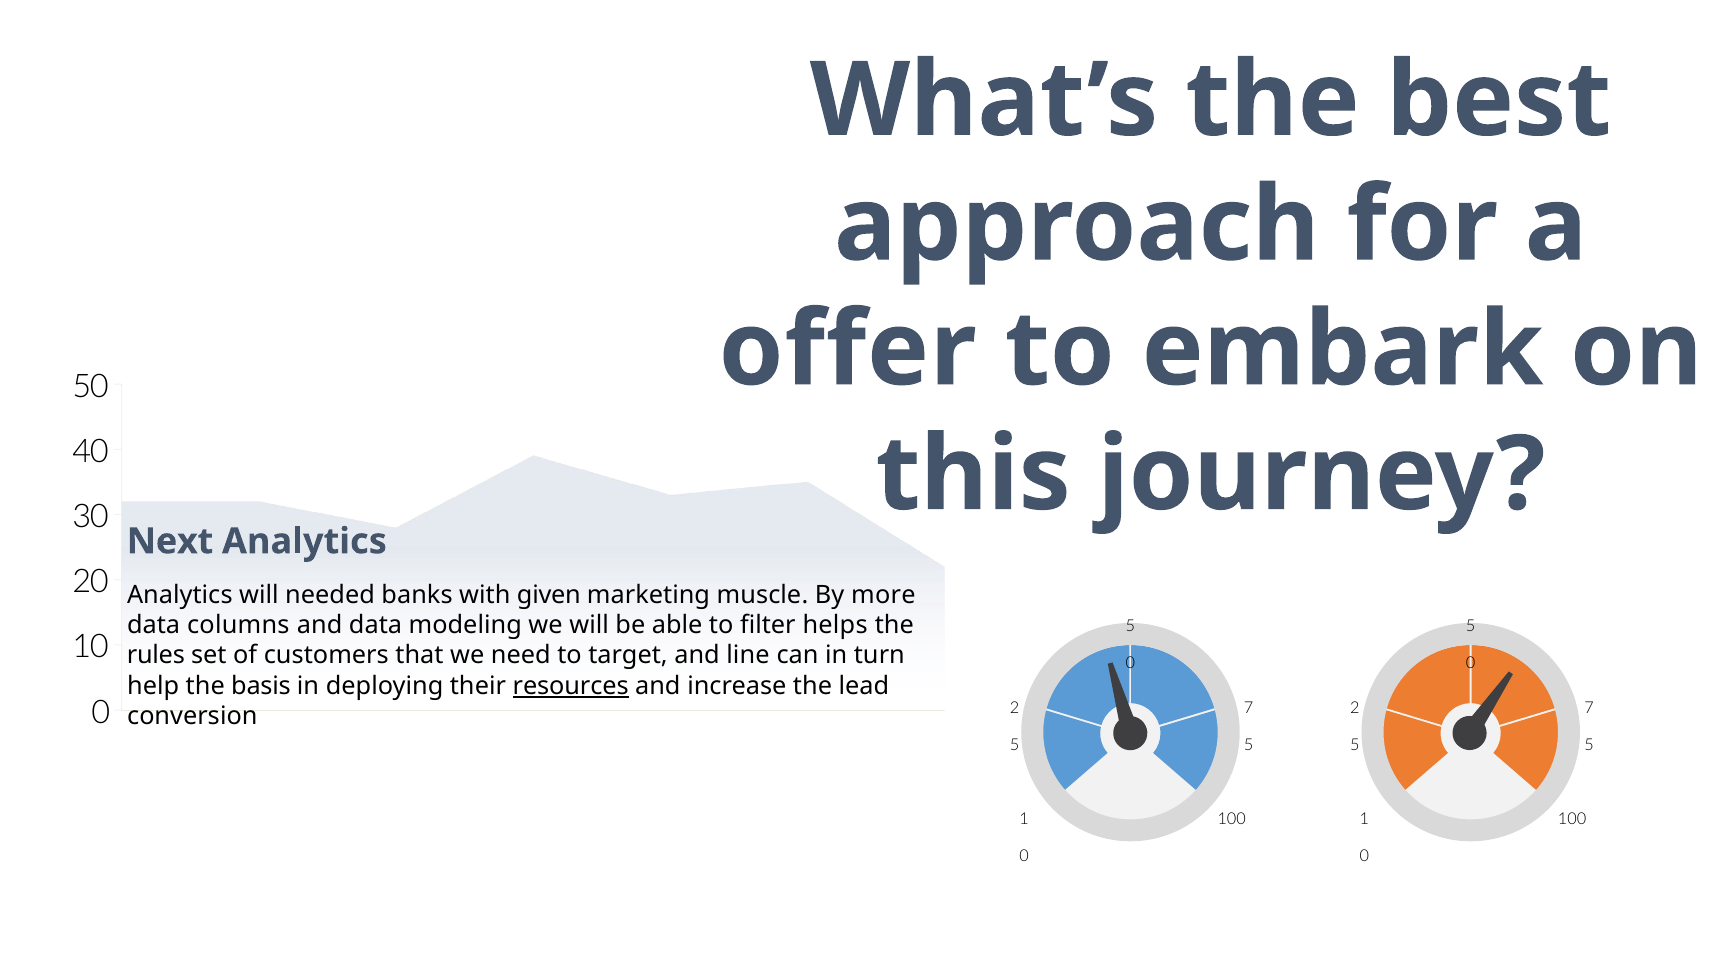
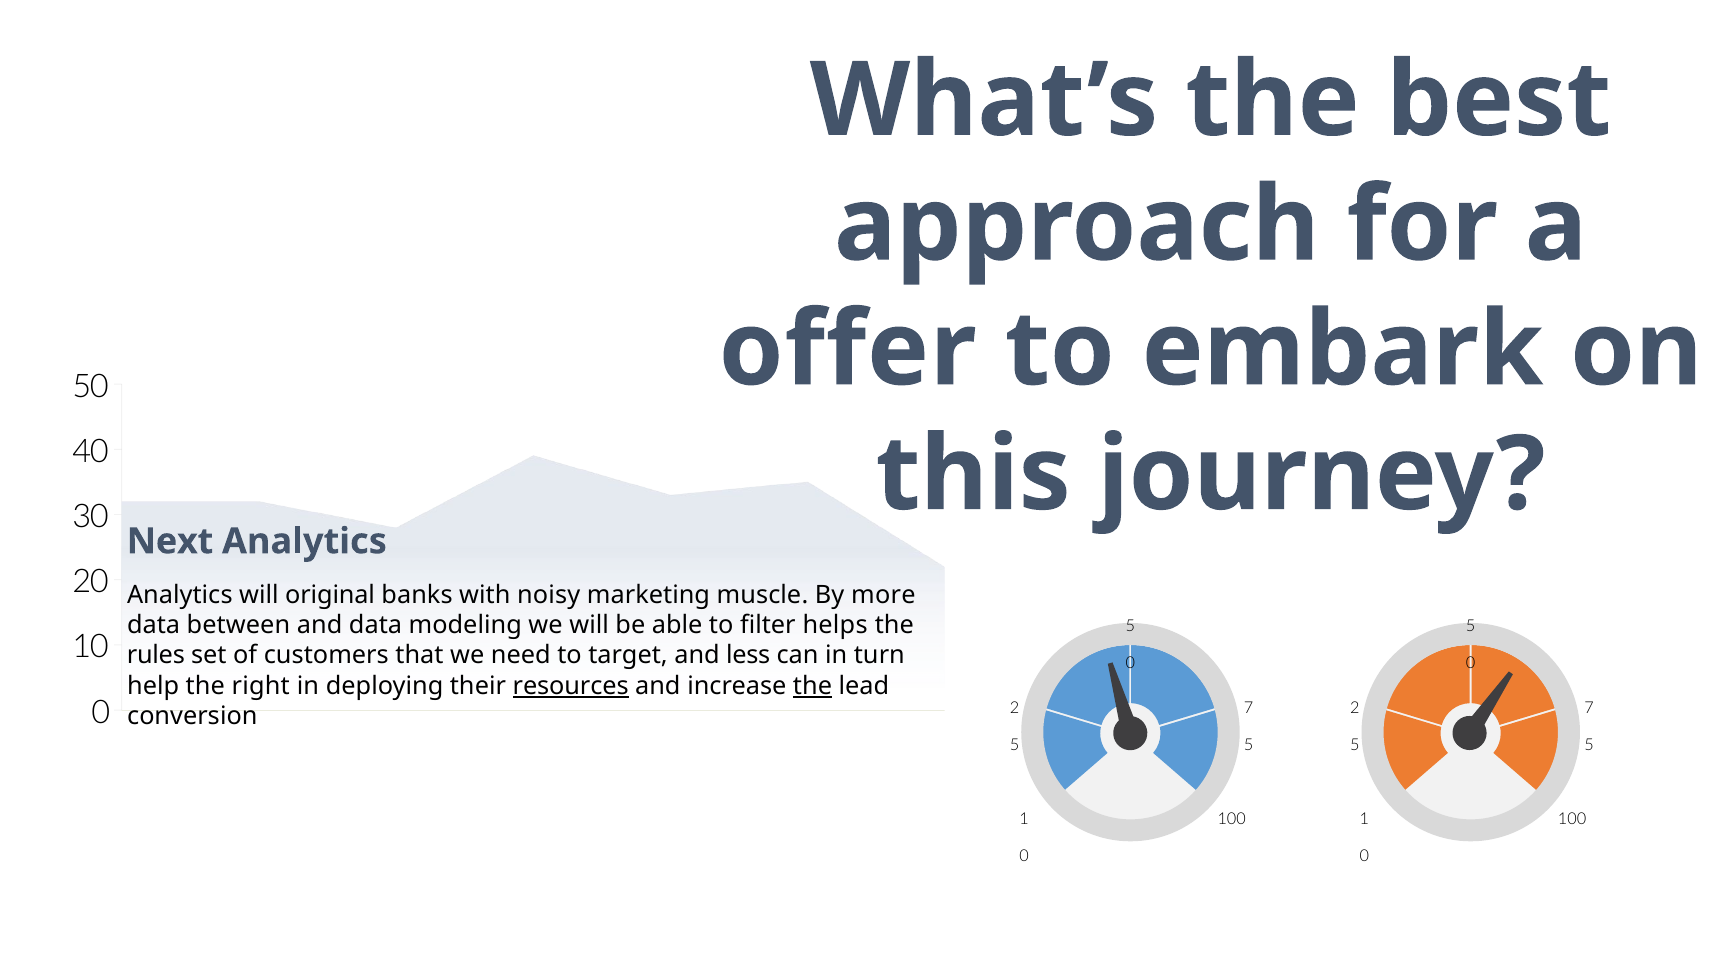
needed: needed -> original (330, 594)
given: given -> noisy (549, 594)
columns: columns -> between (238, 625)
line: line -> less (748, 655)
basis: basis -> right (261, 686)
the underline: none -> present (813, 686)
